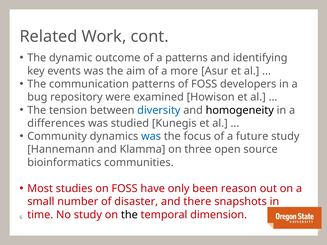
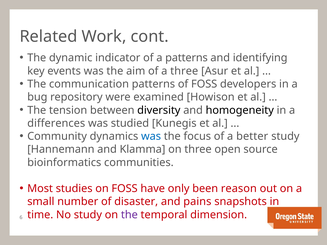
outcome: outcome -> indicator (118, 58)
a more: more -> three (184, 71)
diversity colour: blue -> black (159, 110)
future: future -> better (252, 136)
there: there -> pains (197, 202)
the colour: black -> purple (129, 215)
